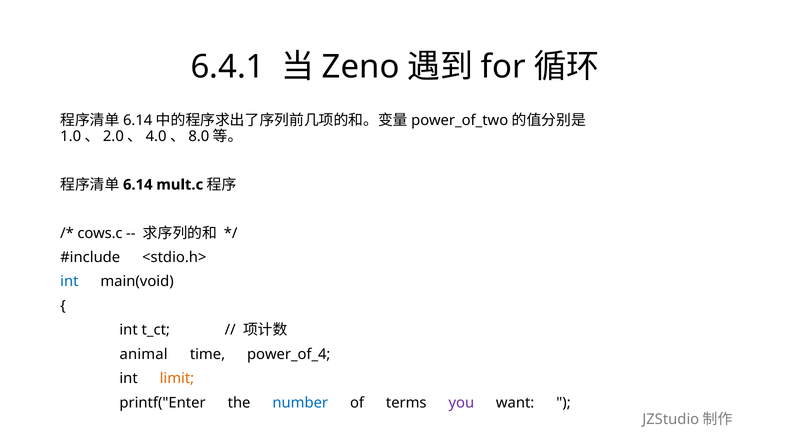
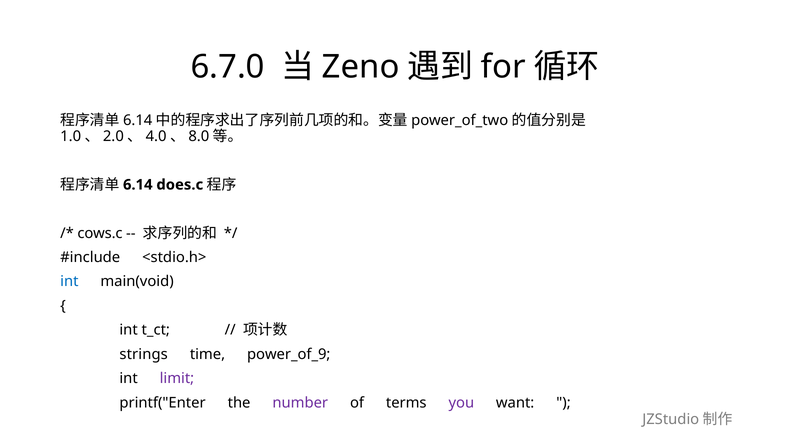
6.4.1: 6.4.1 -> 6.7.0 (228, 67)
mult.c: mult.c -> does.c (180, 185)
animal: animal -> strings (144, 355)
power_of_4: power_of_4 -> power_of_9 (289, 355)
limit colour: orange -> purple (177, 379)
number colour: blue -> purple (300, 403)
